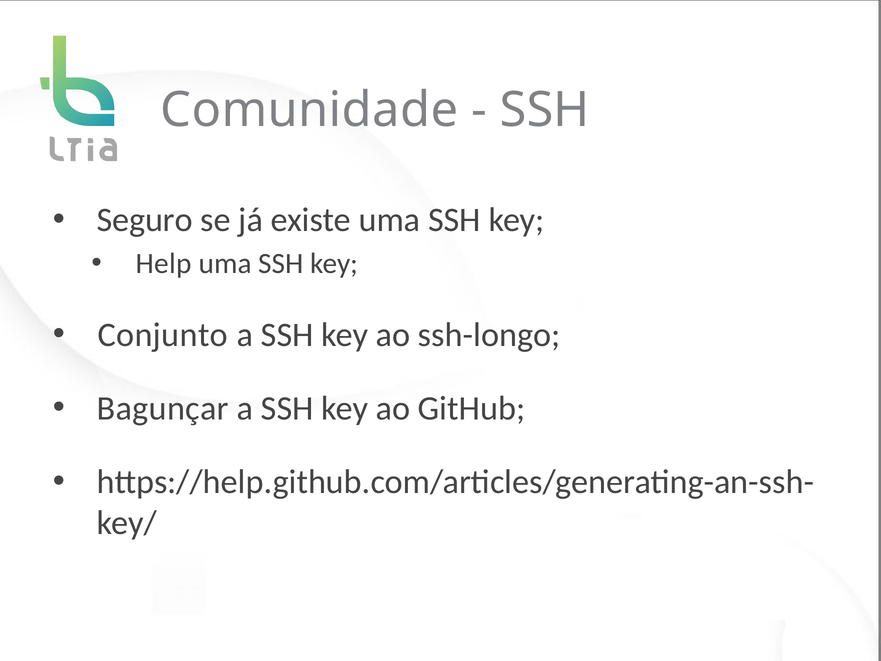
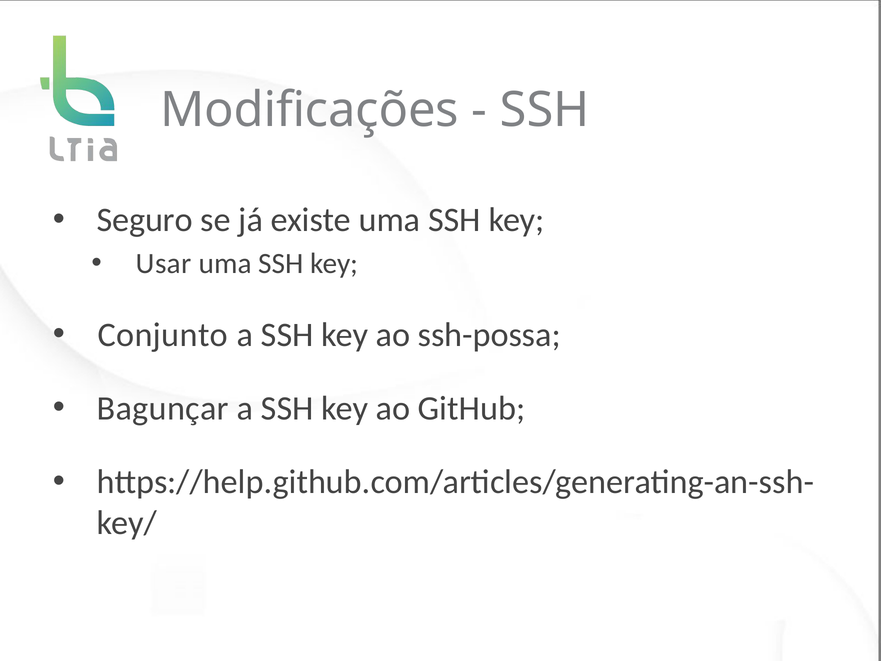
Comunidade: Comunidade -> Modificações (310, 110)
Help: Help -> Usar (164, 264)
ssh-longo: ssh-longo -> ssh-possa (489, 335)
